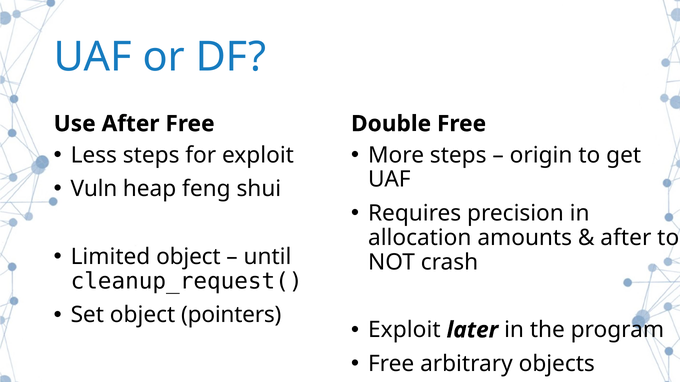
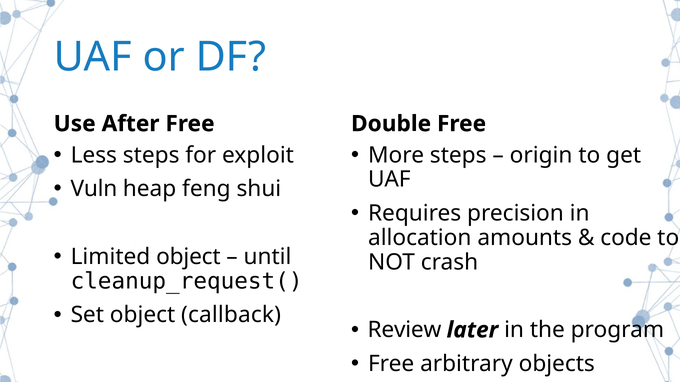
after: after -> code (626, 238)
pointers: pointers -> callback (231, 315)
Exploit: Exploit -> Review (404, 330)
